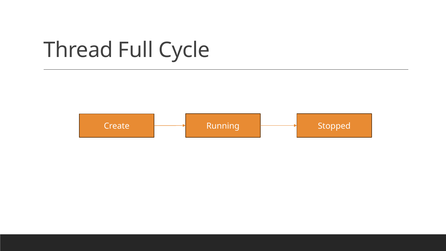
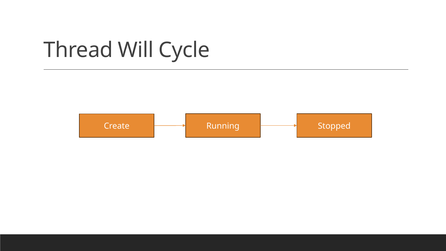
Full: Full -> Will (136, 50)
